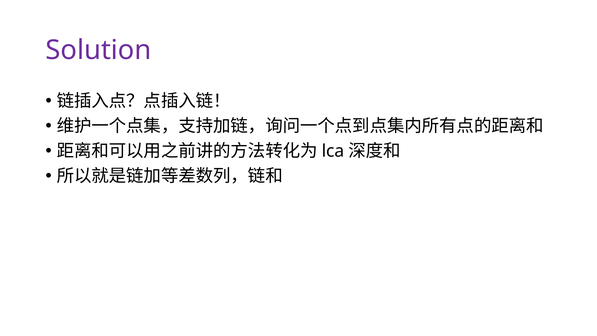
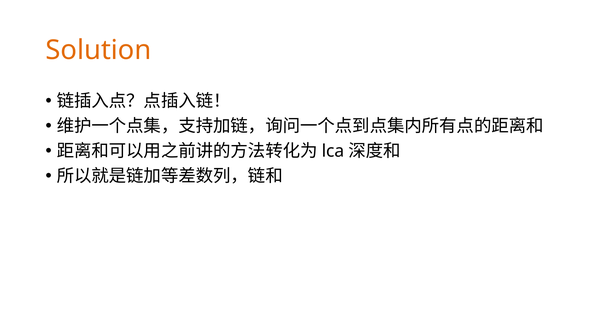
Solution colour: purple -> orange (98, 50)
